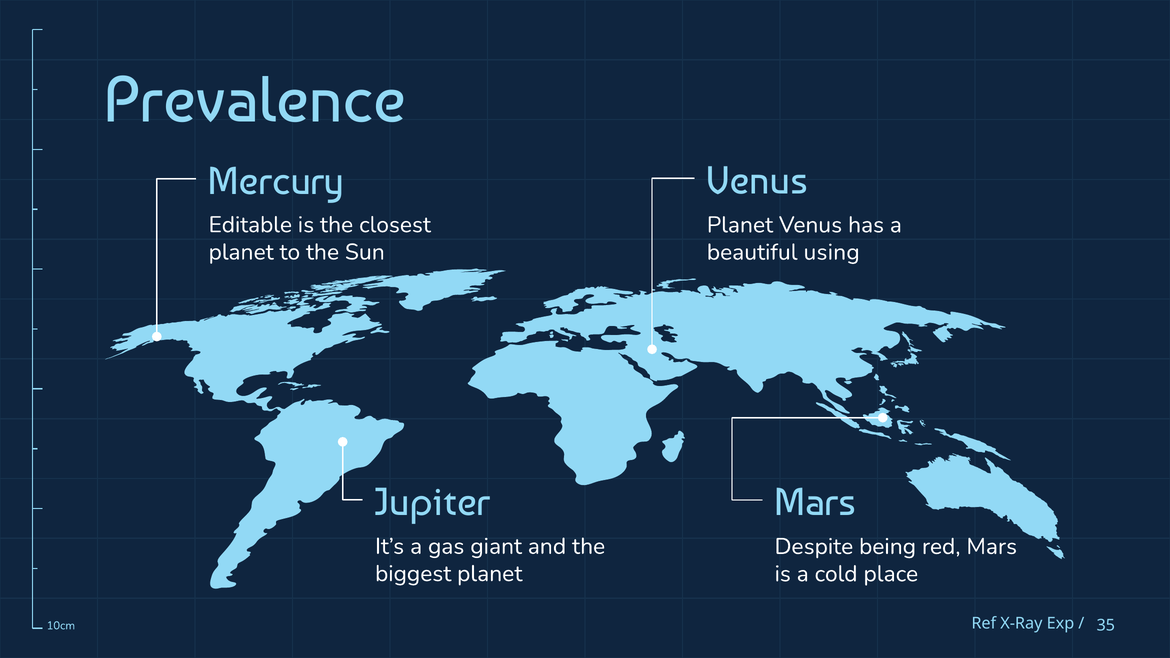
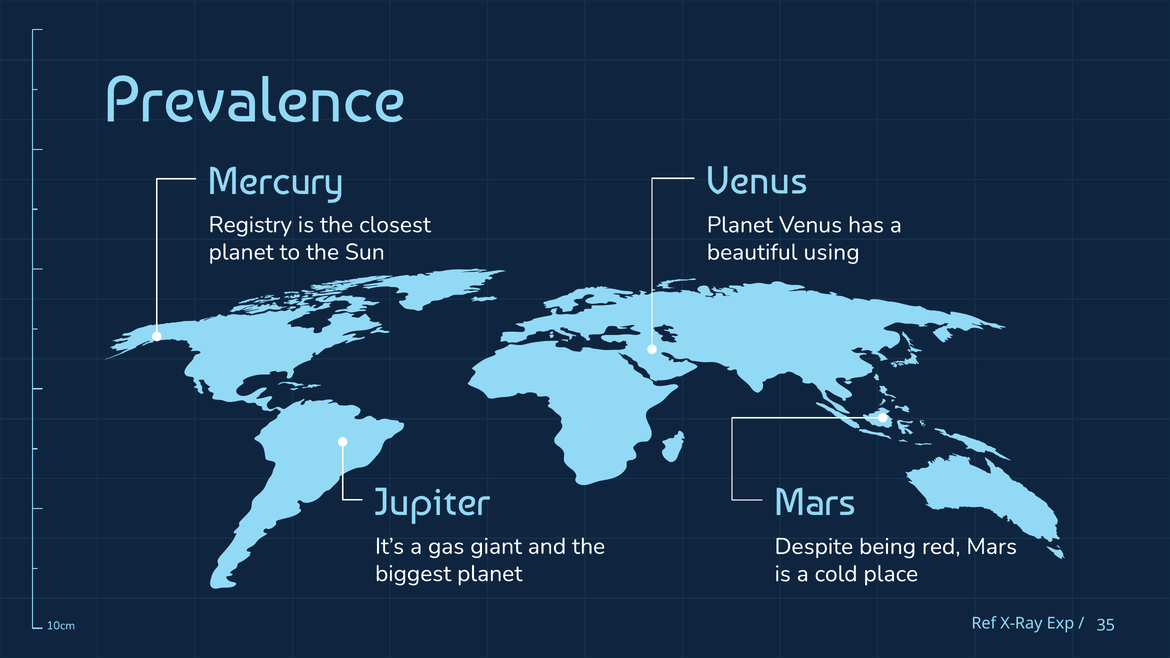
Editable: Editable -> Registry (250, 225)
